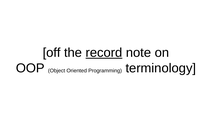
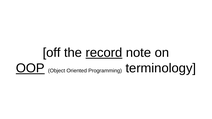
OOP underline: none -> present (30, 68)
